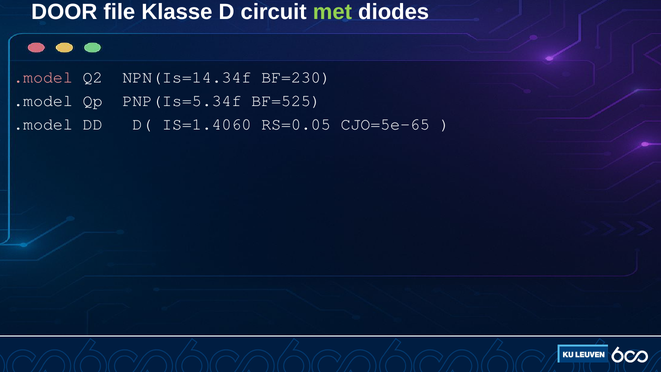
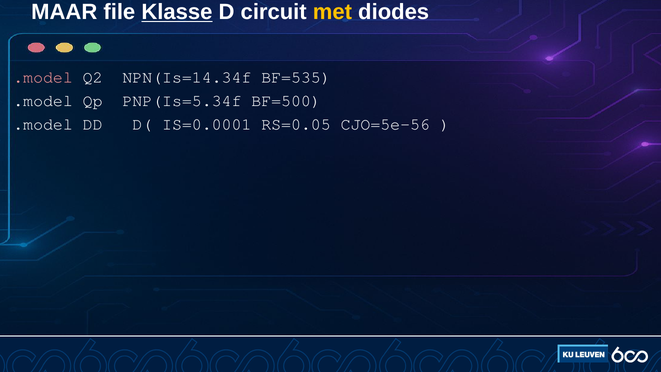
DOOR: DOOR -> MAAR (64, 12)
Klasse underline: none -> present (177, 12)
met colour: light green -> yellow (332, 12)
BF=230: BF=230 -> BF=535 (296, 77)
BF=525: BF=525 -> BF=500 (286, 101)
IS=1.4060: IS=1.4060 -> IS=0.0001 (207, 124)
CJO=5e-65: CJO=5e-65 -> CJO=5e-56 (385, 124)
